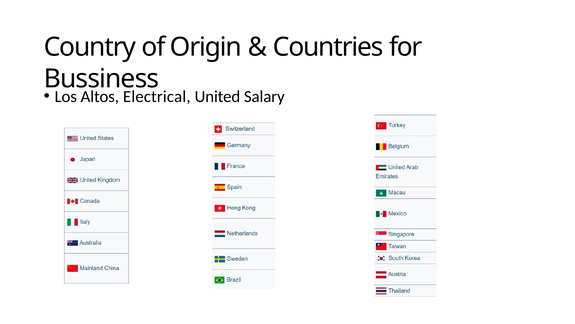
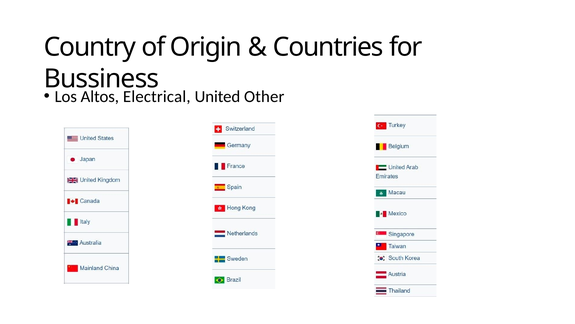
Salary: Salary -> Other (264, 97)
